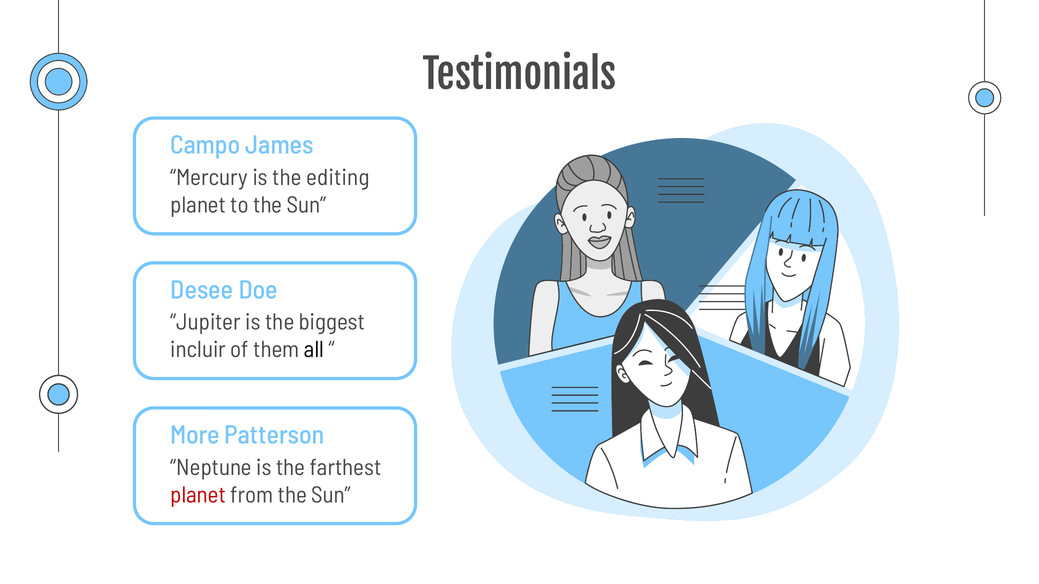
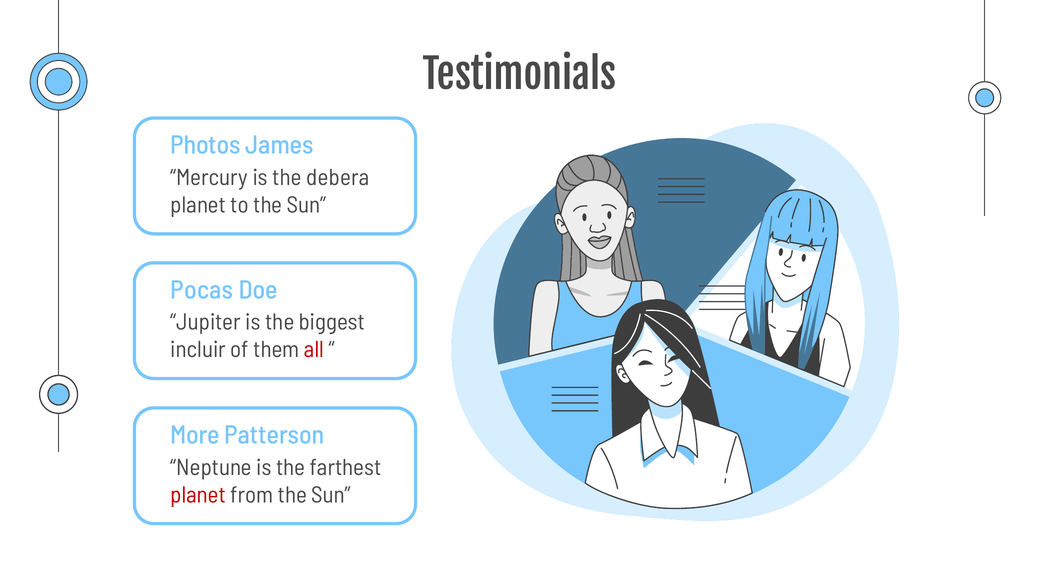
Campo: Campo -> Photos (205, 145)
editing: editing -> debera (338, 178)
Desee: Desee -> Pocas (202, 290)
all colour: black -> red (314, 350)
